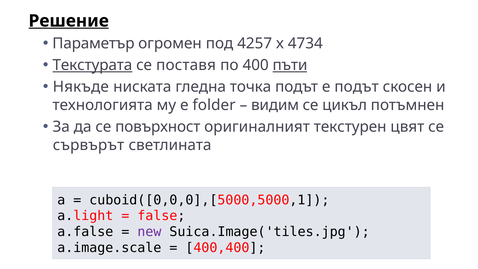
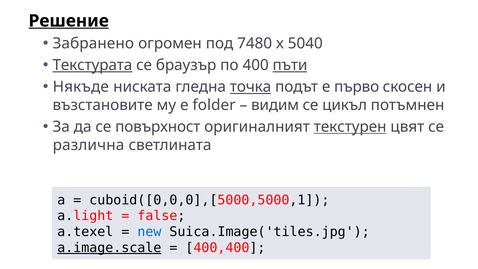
Параметър: Параметър -> Забранено (93, 44)
4257: 4257 -> 7480 (255, 44)
4734: 4734 -> 5040 (305, 44)
поставя: поставя -> браузър (186, 65)
точка underline: none -> present (251, 87)
е подът: подът -> първо (357, 87)
технологията: технологията -> възстановите (103, 105)
текстурен underline: none -> present (350, 127)
сървърът: сървърът -> различна (88, 145)
a.false: a.false -> a.texel (85, 232)
new colour: purple -> blue (149, 232)
a.image.scale underline: none -> present (109, 248)
